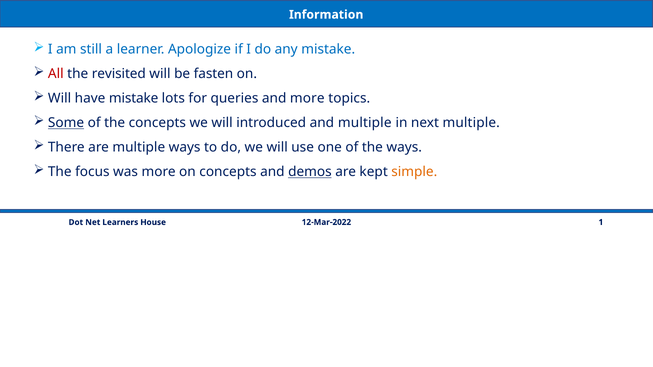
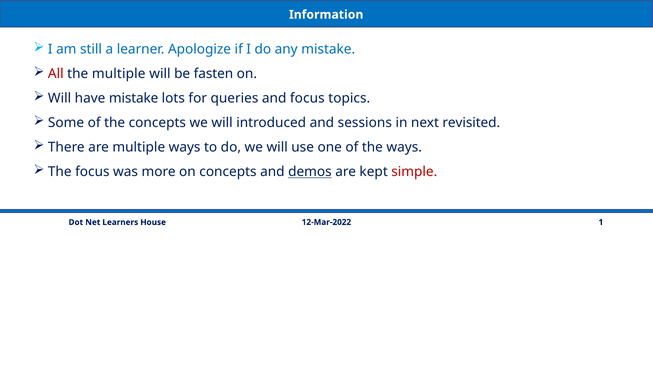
the revisited: revisited -> multiple (119, 74)
and more: more -> focus (307, 99)
Some underline: present -> none (66, 123)
and multiple: multiple -> sessions (365, 123)
next multiple: multiple -> revisited (471, 123)
simple colour: orange -> red (414, 172)
